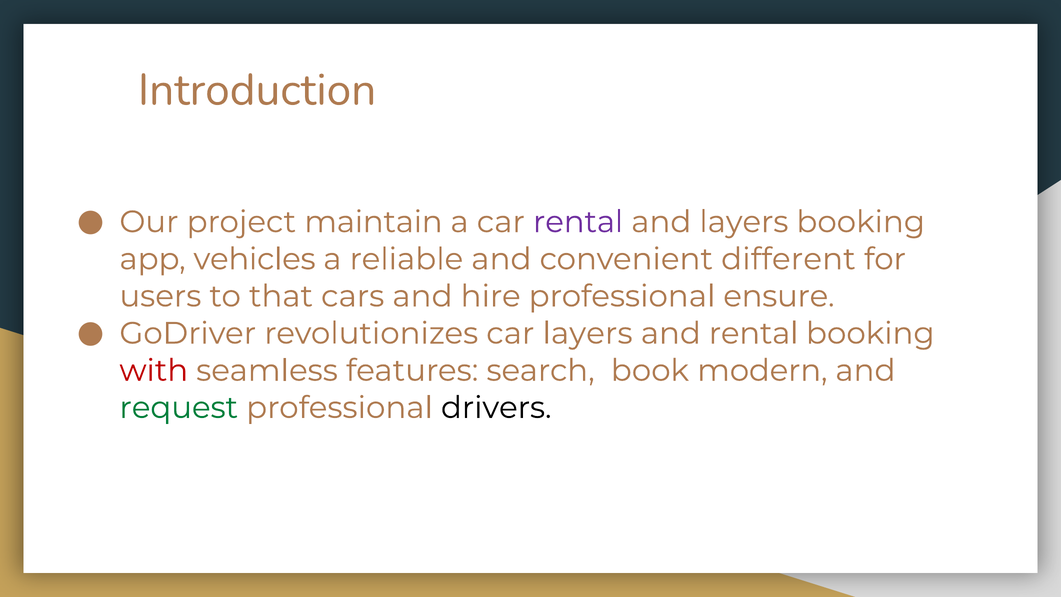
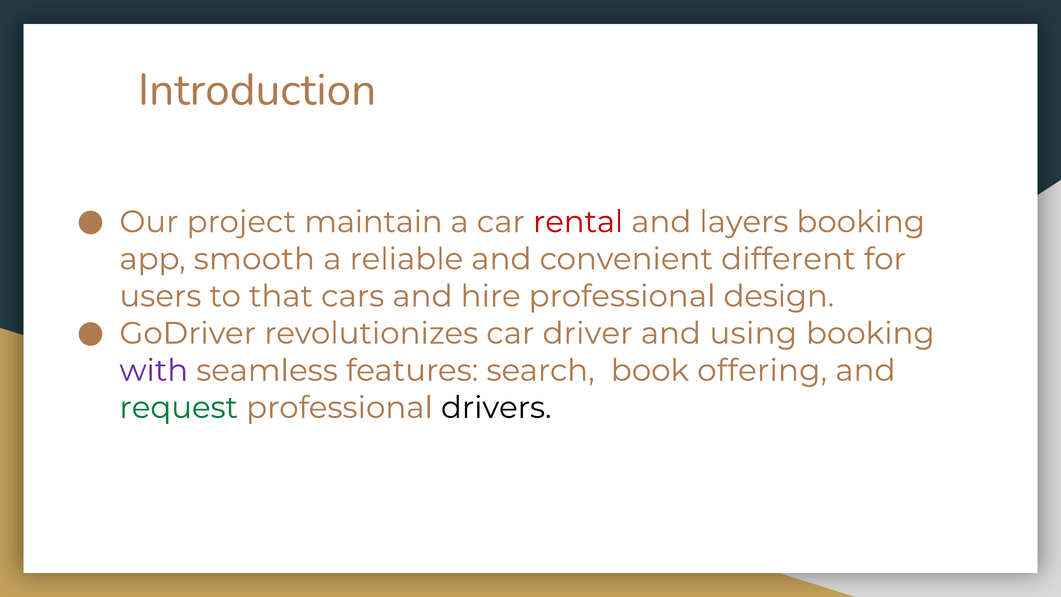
rental colour: purple -> red (578, 222)
vehicles: vehicles -> smooth (254, 259)
ensure: ensure -> design (779, 296)
car layers: layers -> driver (588, 333)
and rental: rental -> using (753, 333)
with colour: red -> purple (154, 370)
modern: modern -> offering (762, 370)
